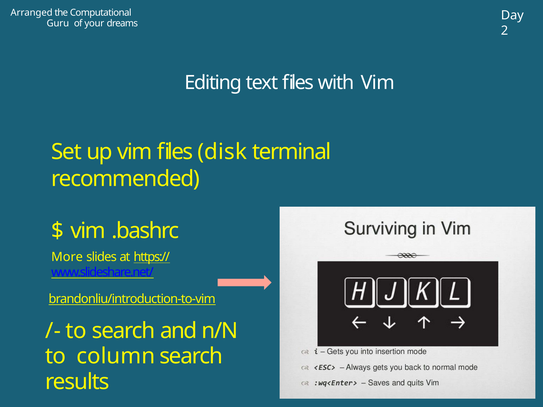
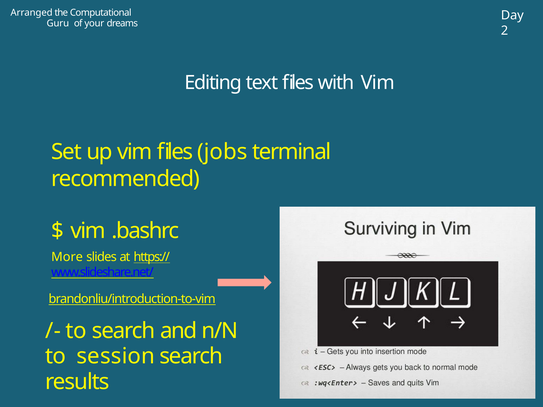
disk: disk -> jobs (222, 152)
column: column -> session (116, 357)
